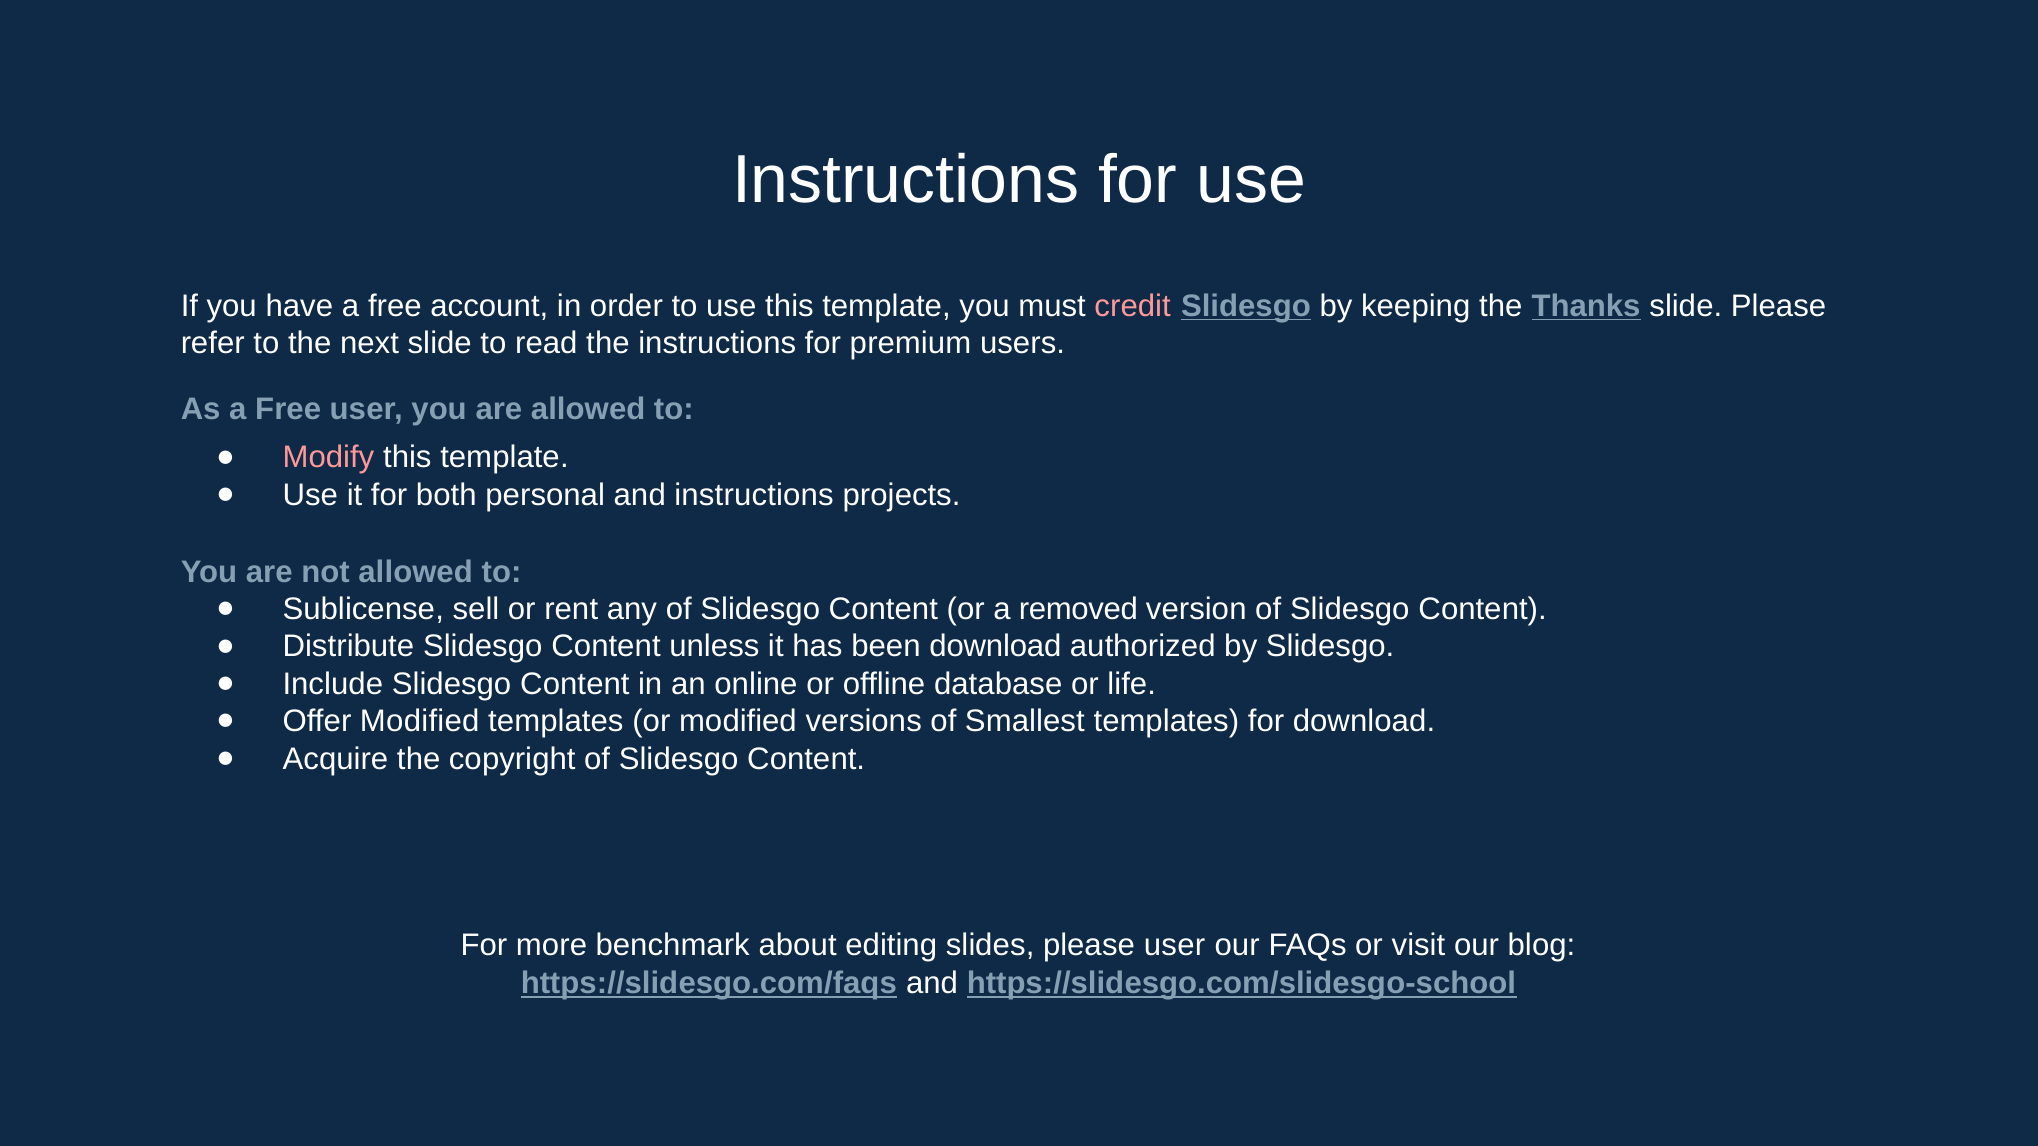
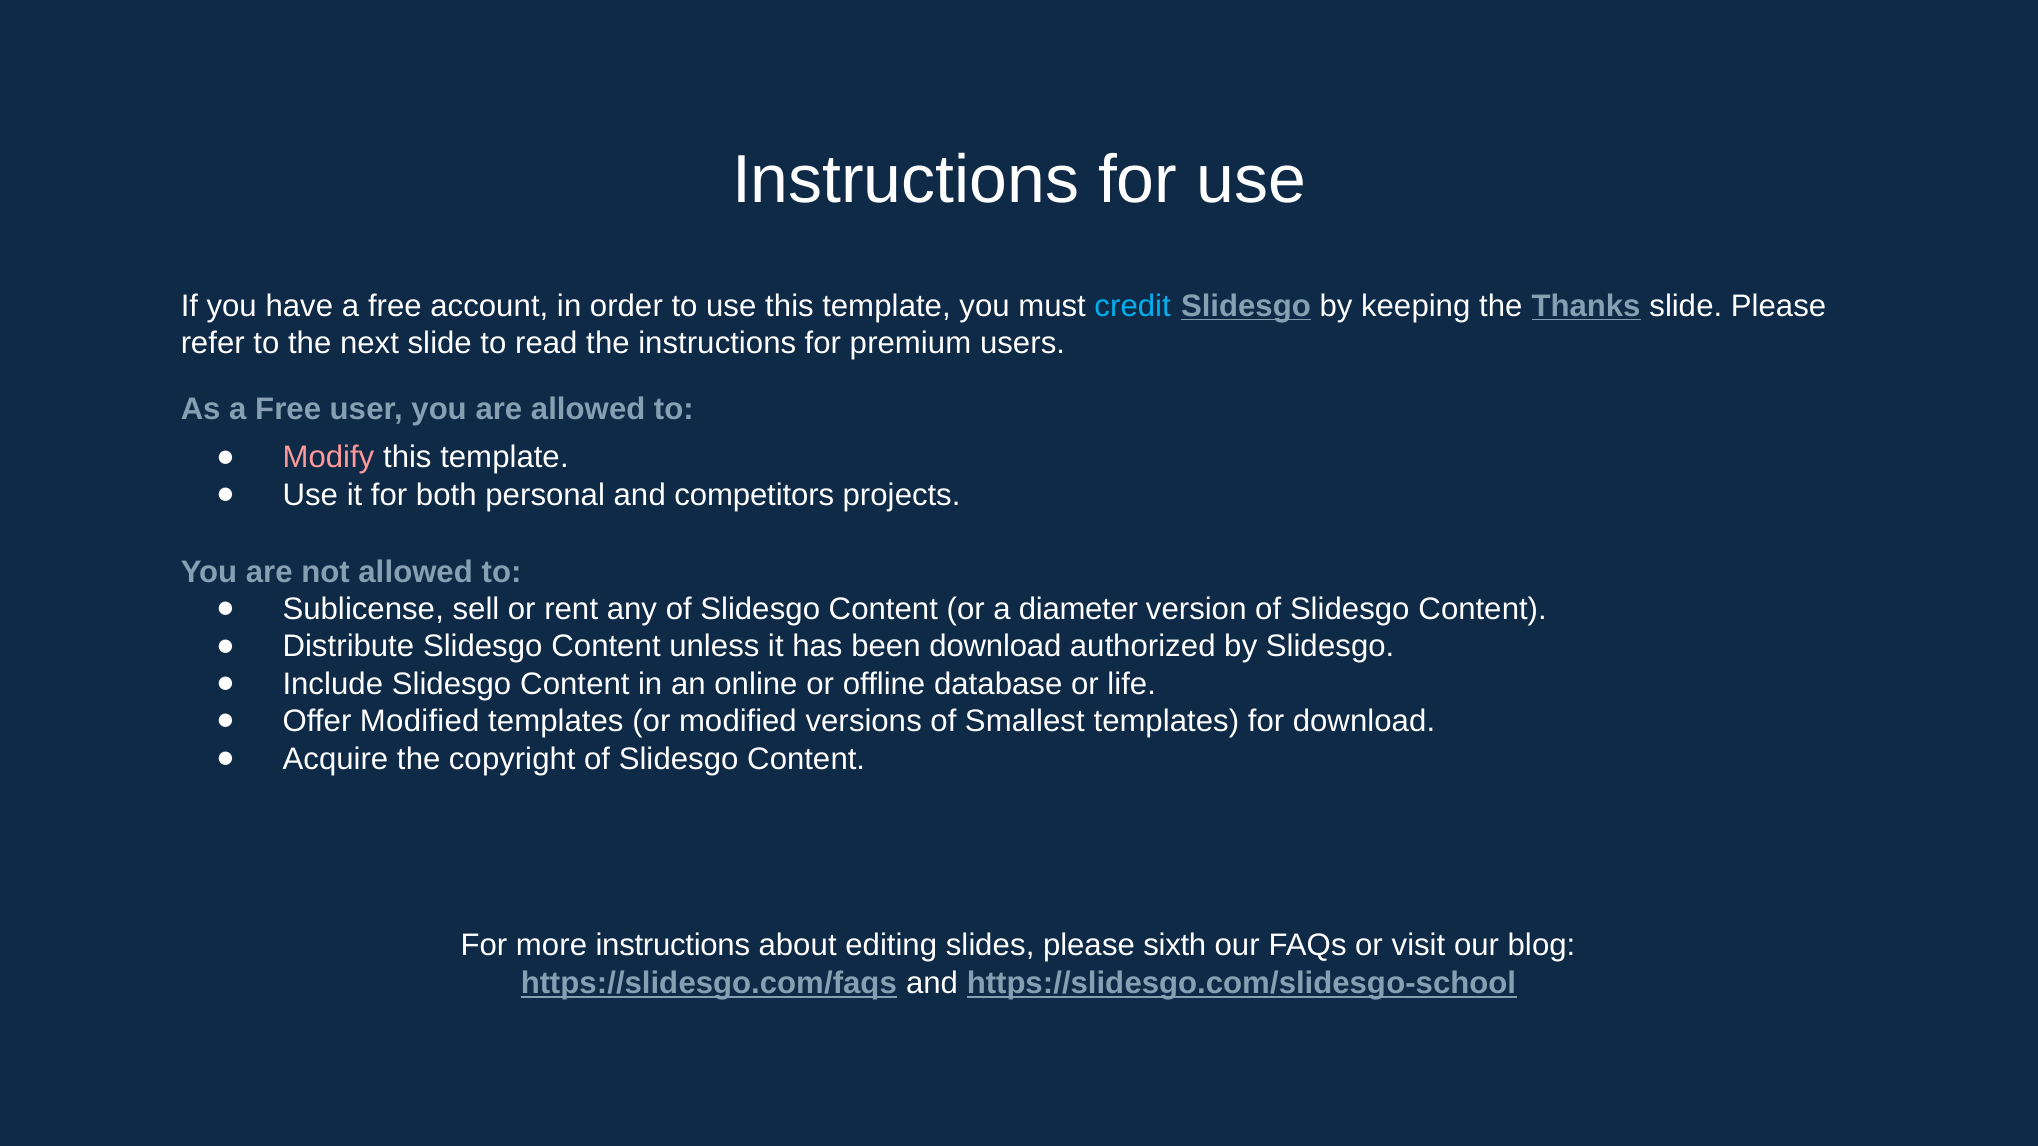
credit colour: pink -> light blue (1133, 306)
and instructions: instructions -> competitors (754, 495)
removed: removed -> diameter (1078, 610)
more benchmark: benchmark -> instructions (673, 946)
please user: user -> sixth (1175, 946)
